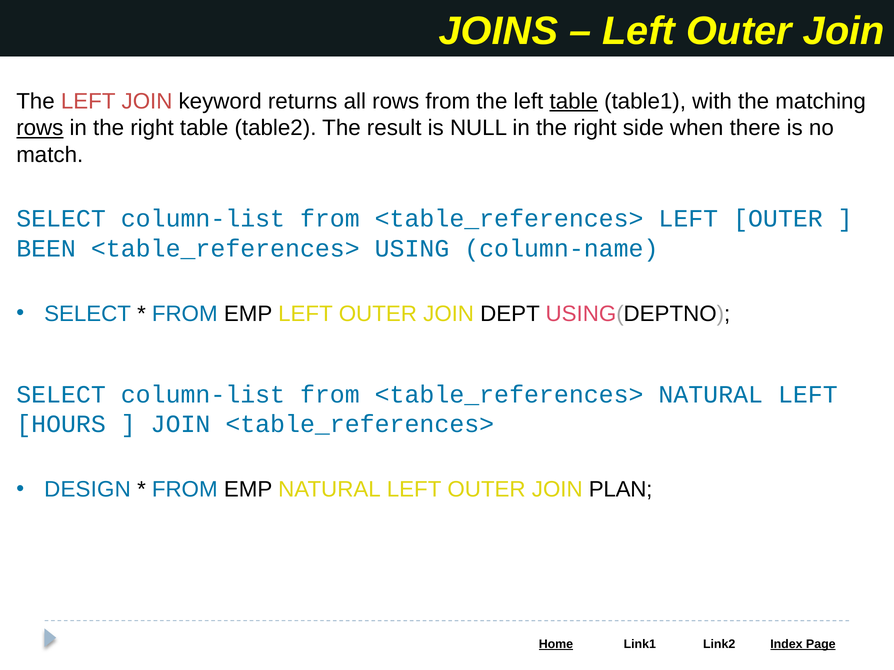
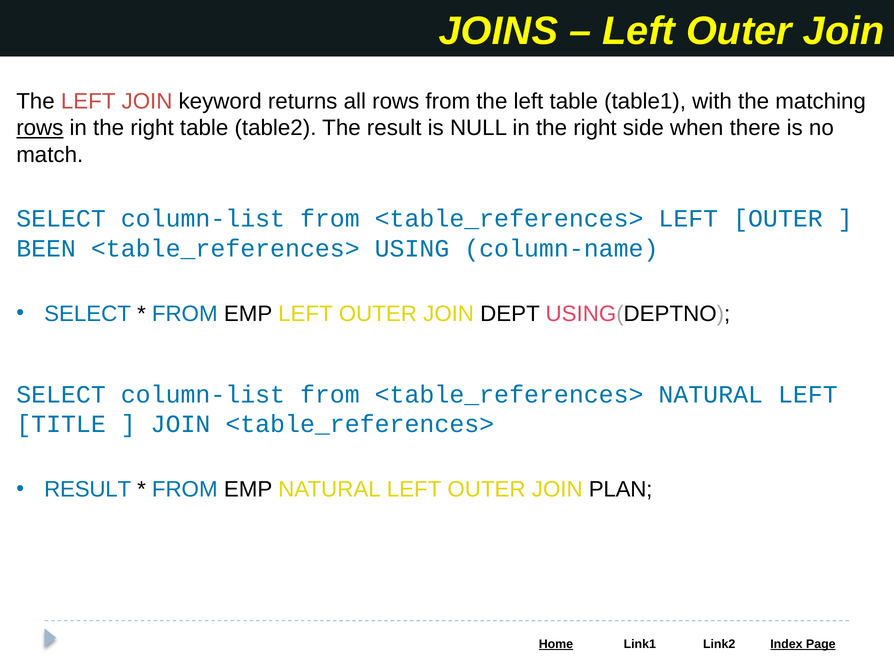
table underline: present -> none (574, 101)
HOURS: HOURS -> TITLE (61, 424)
DESIGN: DESIGN -> RESULT (88, 490)
